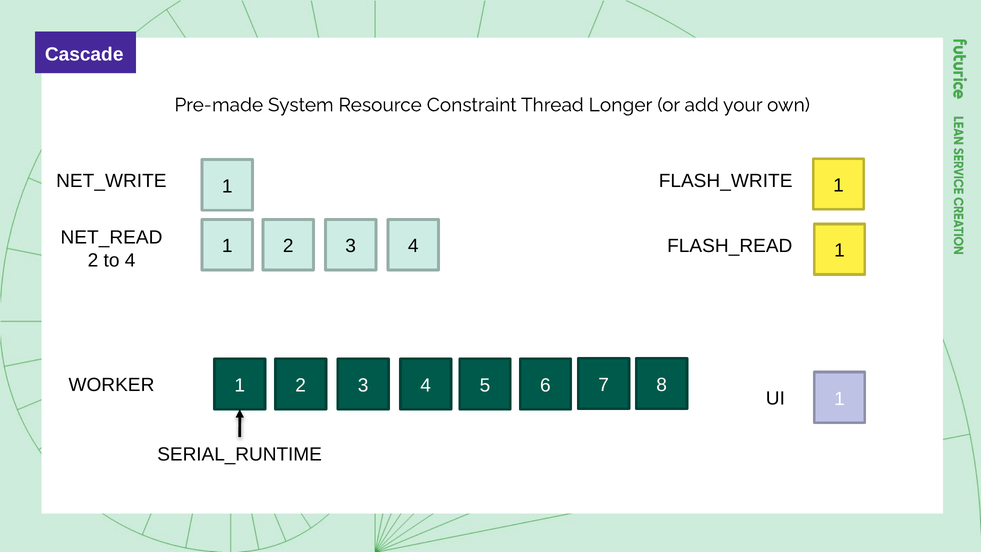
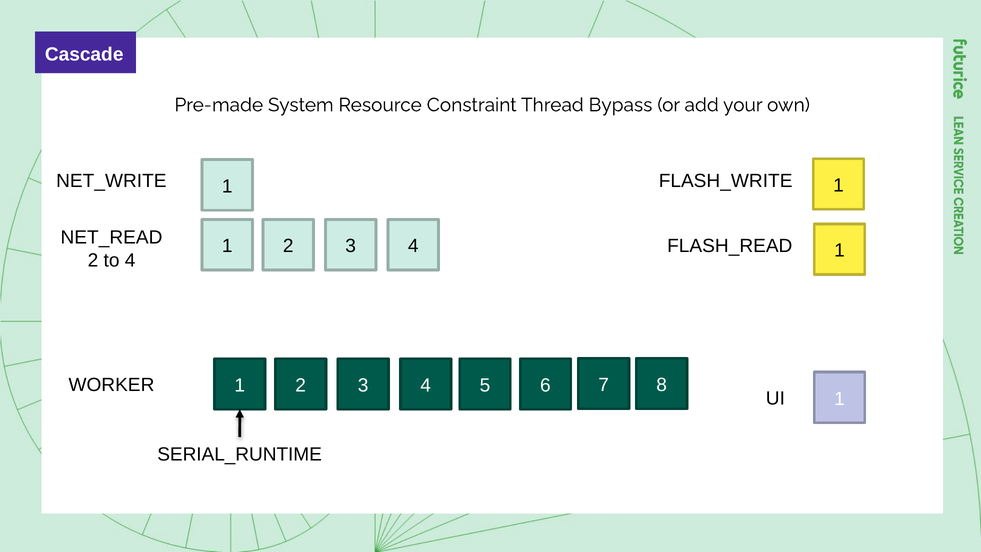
Longer: Longer -> Bypass (620, 105)
